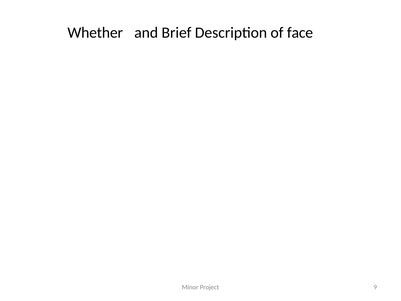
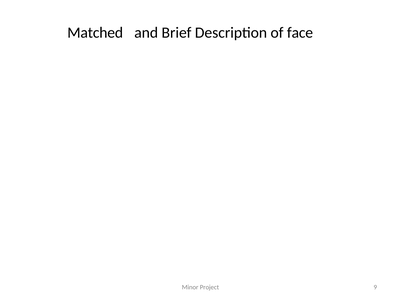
Whether: Whether -> Matched (95, 32)
